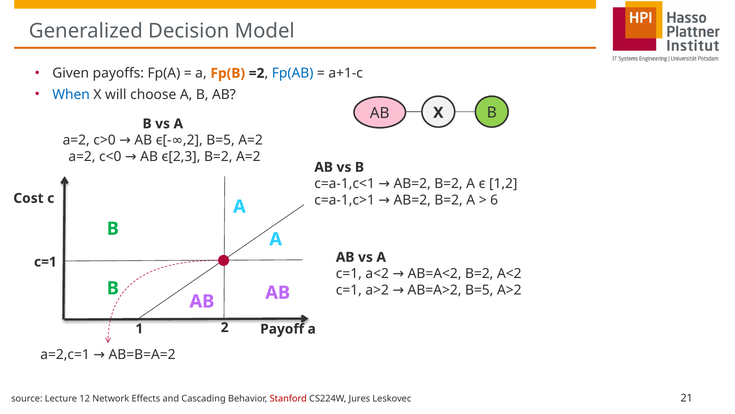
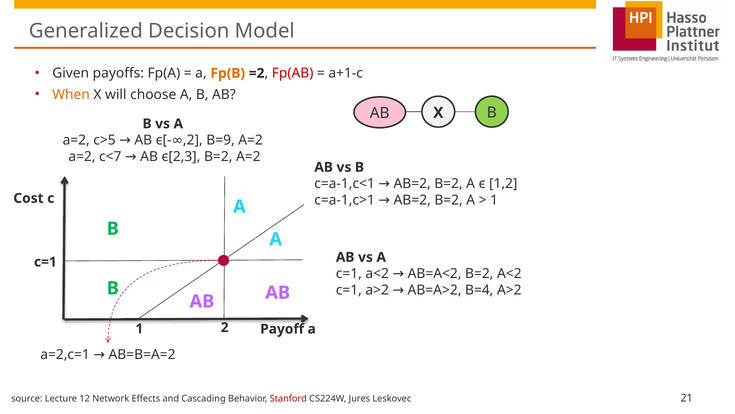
Fp(AB colour: blue -> red (293, 73)
When colour: blue -> orange (71, 94)
B=5: B=5 -> B=9 (221, 140)
c>0: c>0 -> c>5 (105, 140)
c<0: c<0 -> c<7 (110, 157)
6: 6 -> 1 (494, 200)
AB=A>2 B=5: B=5 -> B=4 (479, 290)
